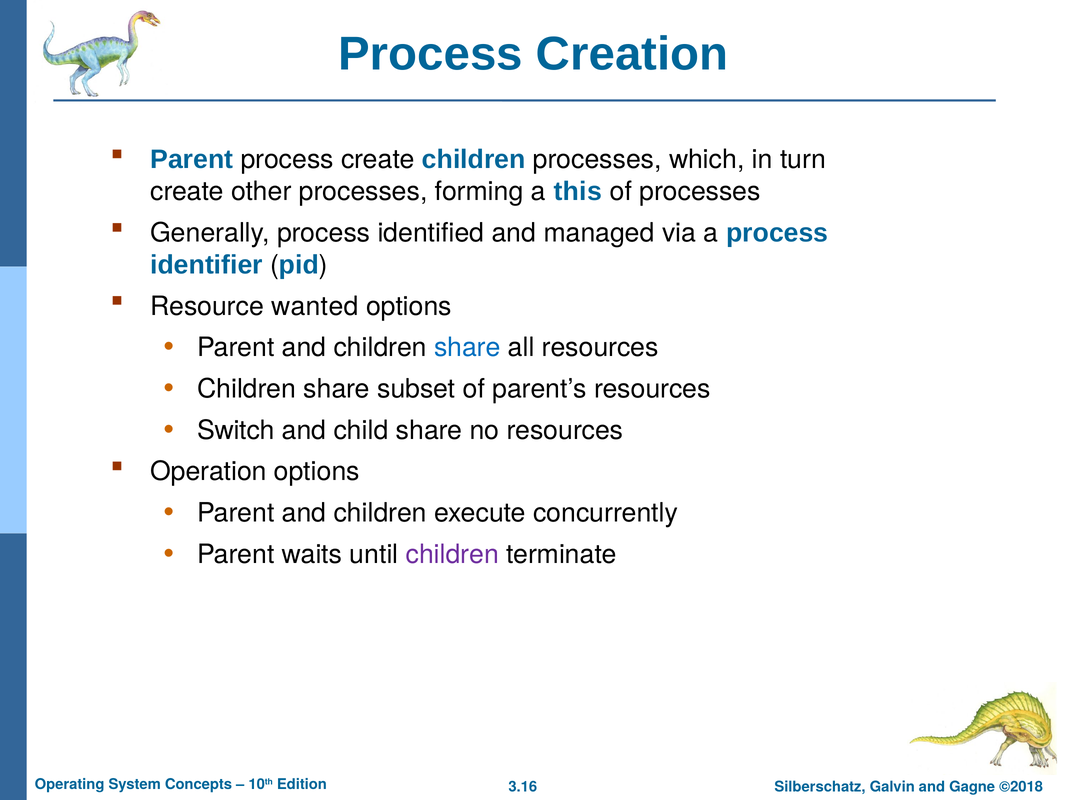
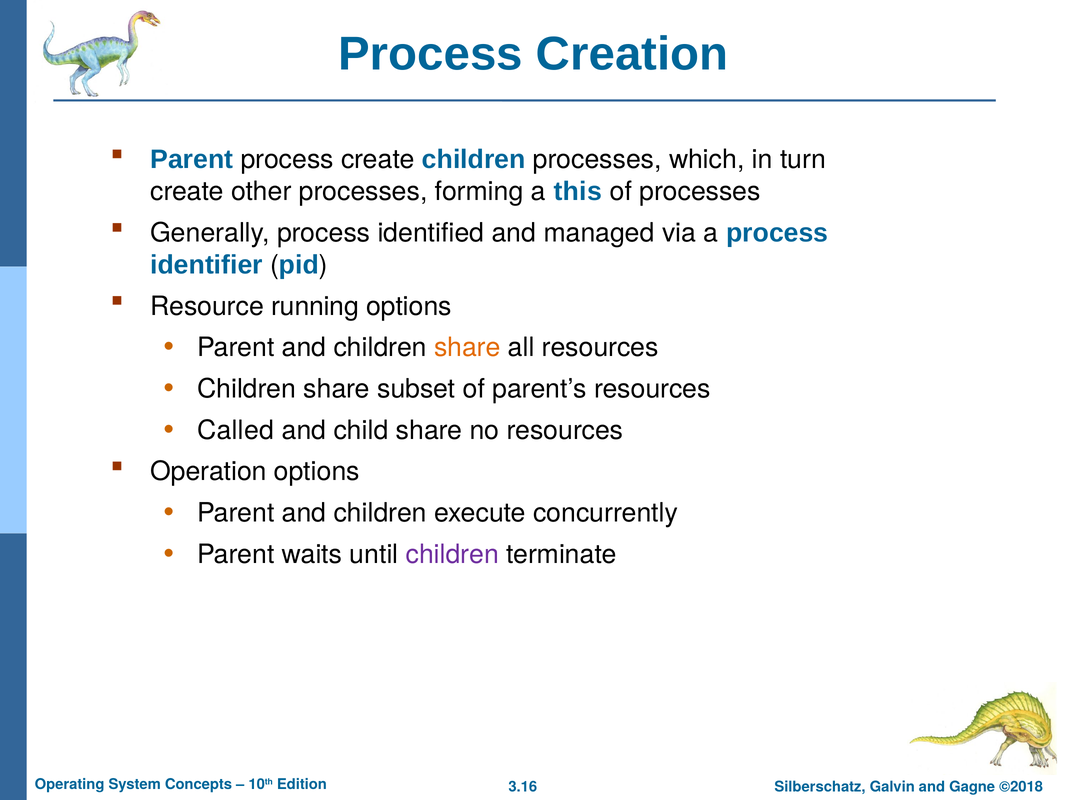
wanted: wanted -> running (315, 306)
share colour: blue -> orange (467, 348)
Switch: Switch -> Called (236, 430)
